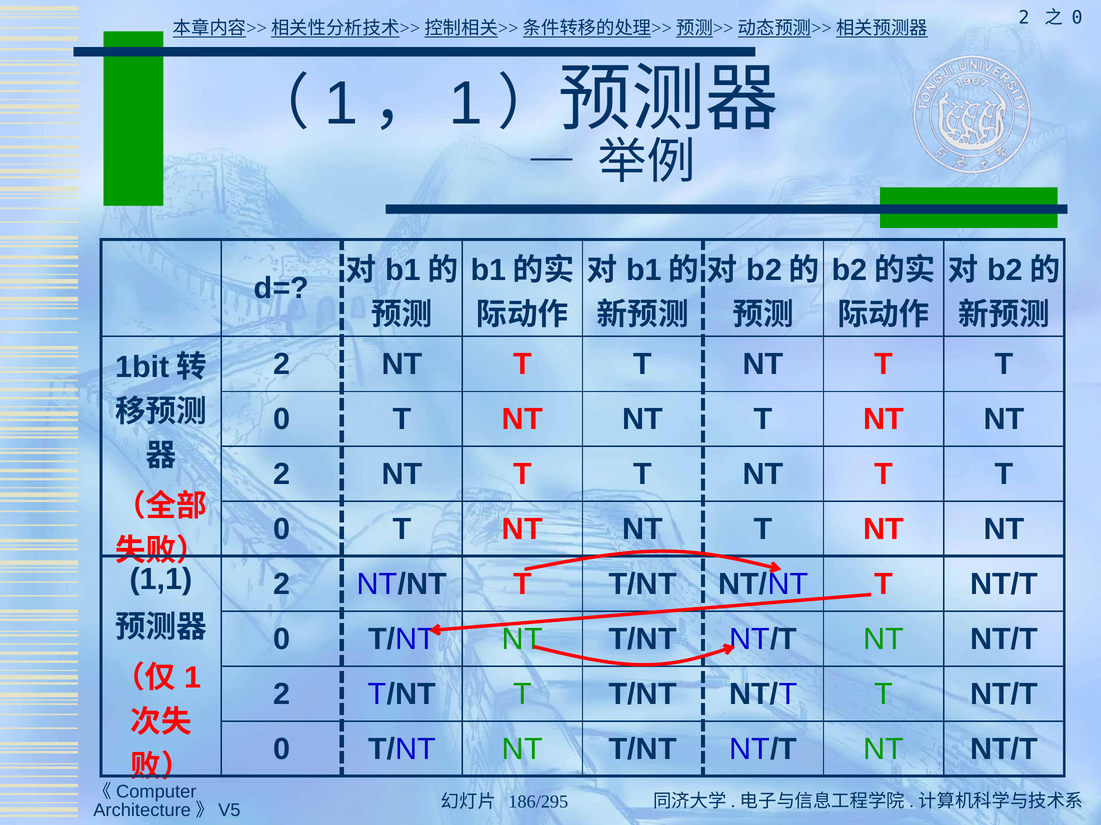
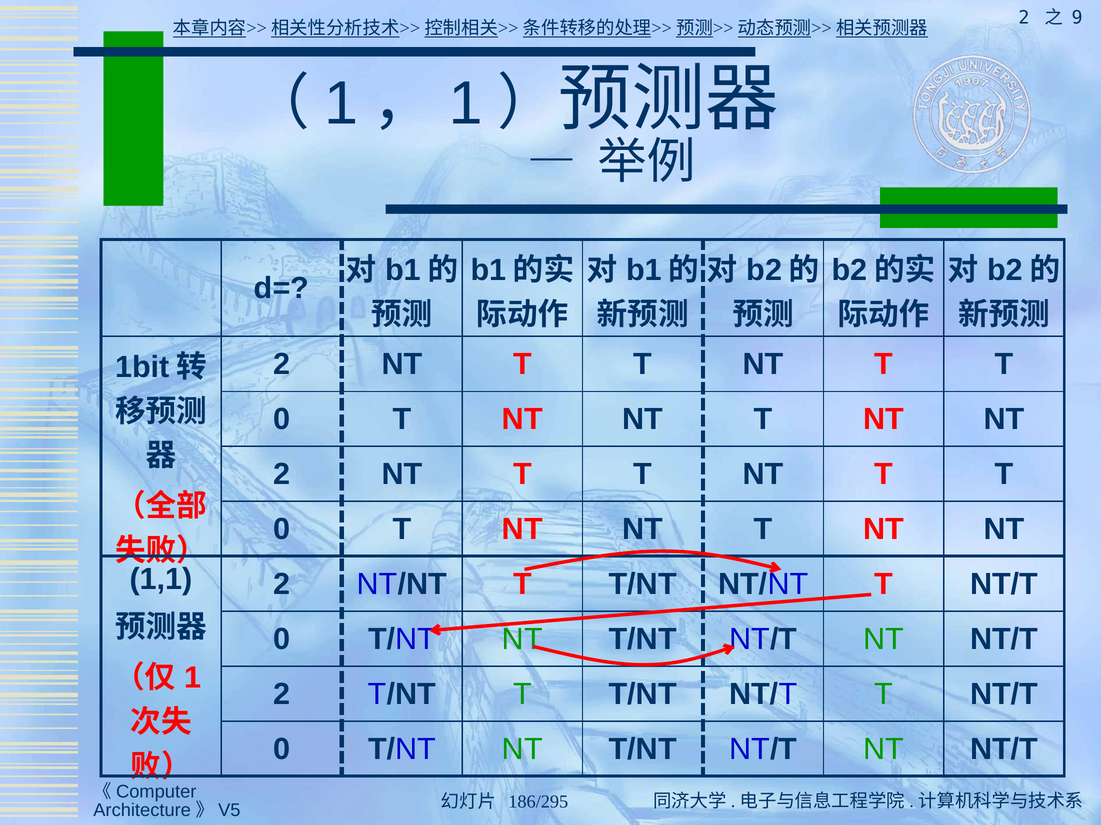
0: 0 -> 9 (1077, 18)
